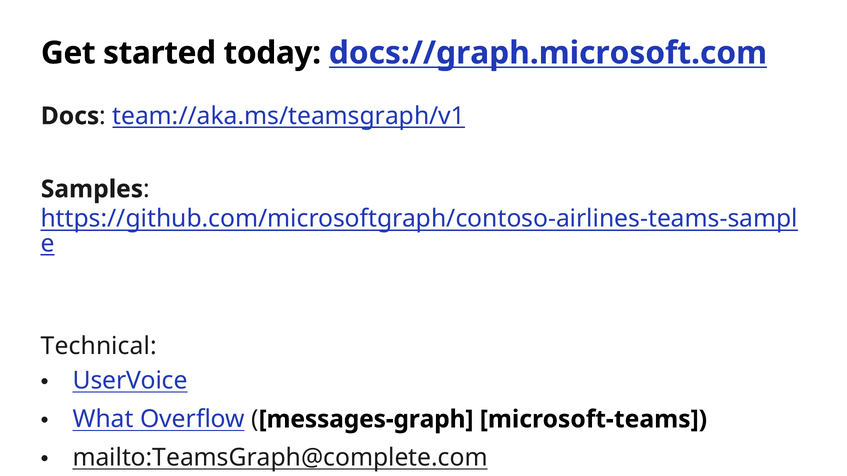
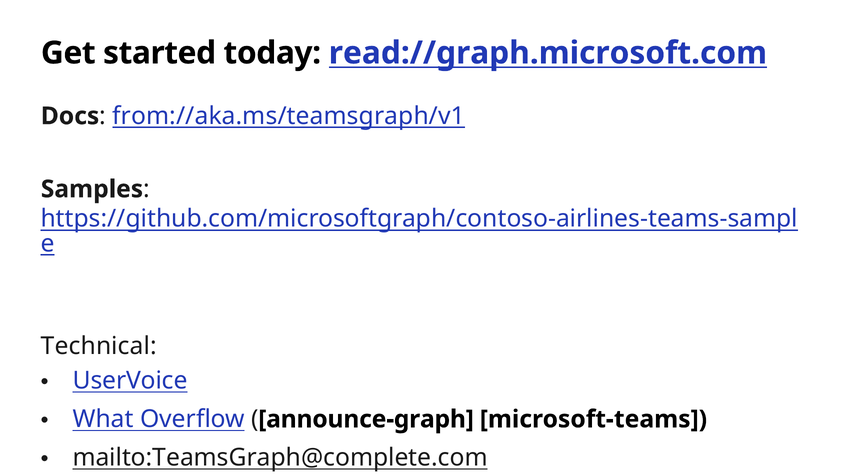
docs://graph.microsoft.com: docs://graph.microsoft.com -> read://graph.microsoft.com (548, 53)
team://aka.ms/teamsgraph/v1: team://aka.ms/teamsgraph/v1 -> from://aka.ms/teamsgraph/v1 (289, 116)
messages-graph: messages-graph -> announce-graph (366, 420)
